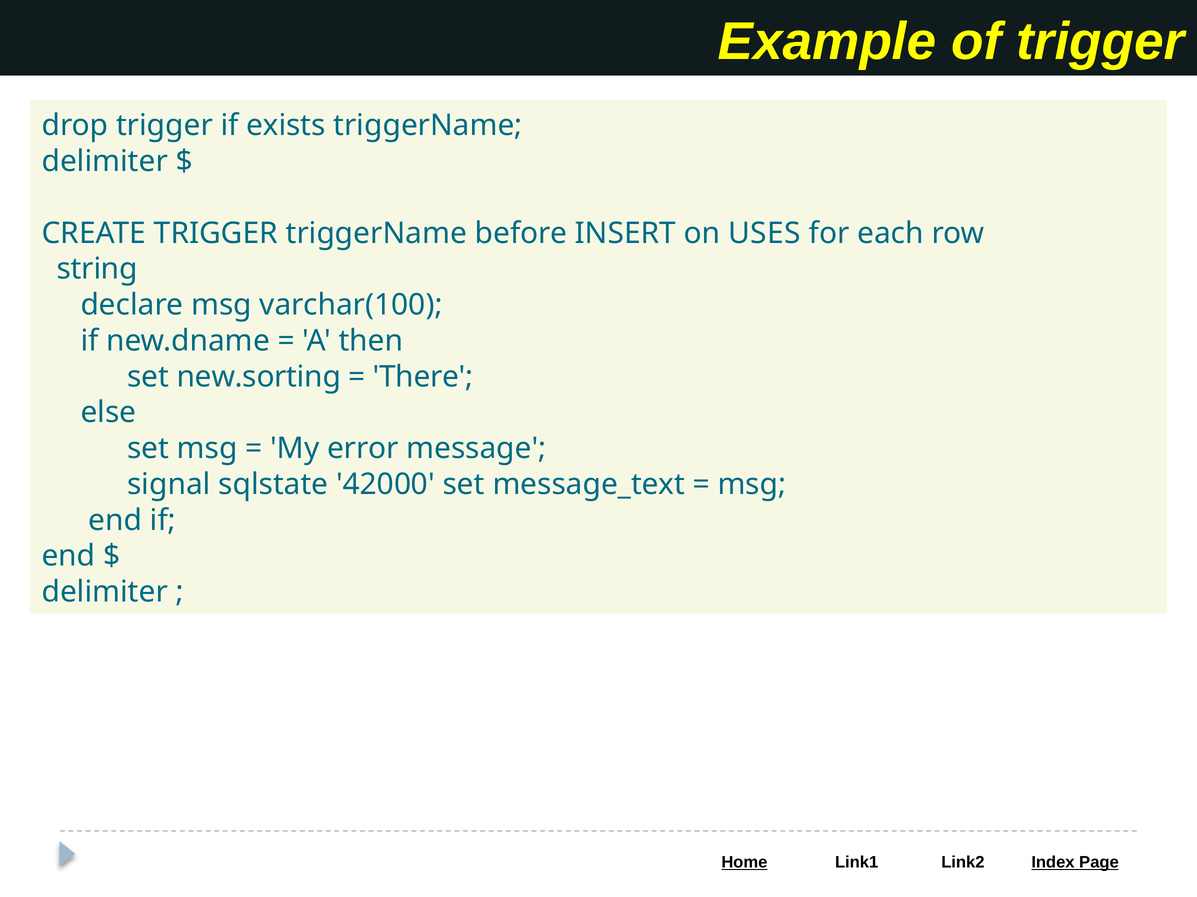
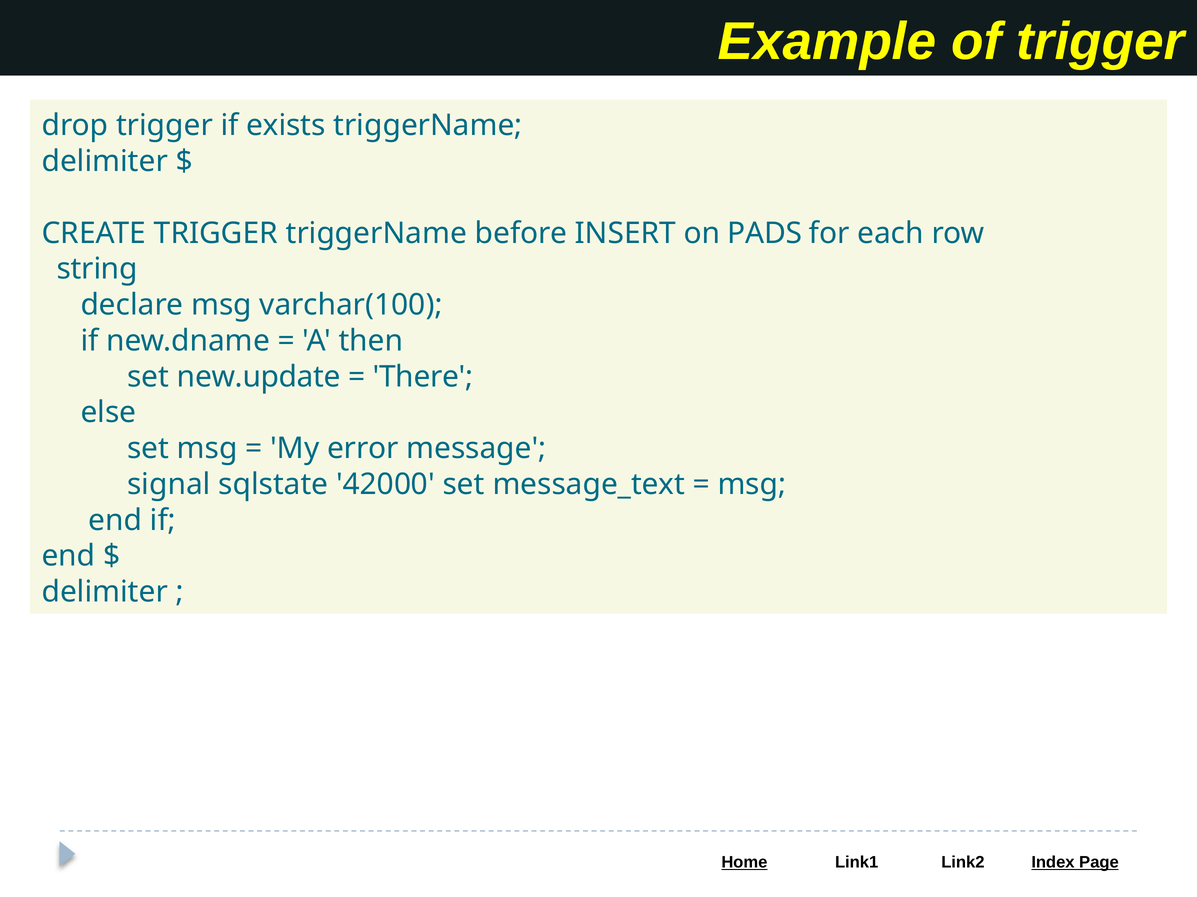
USES: USES -> PADS (765, 233)
new.sorting: new.sorting -> new.update (259, 377)
